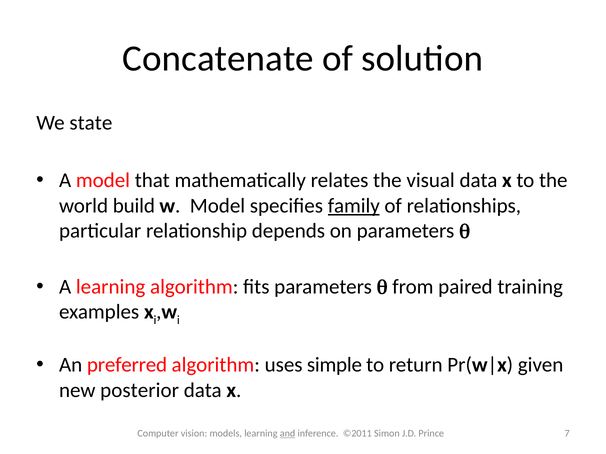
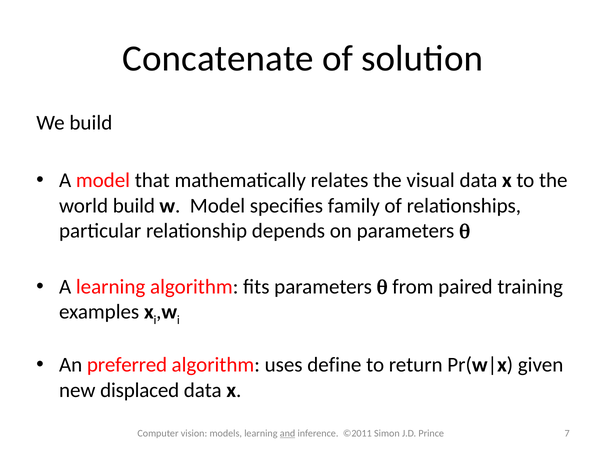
We state: state -> build (91, 123)
family underline: present -> none (354, 206)
simple: simple -> define (334, 365)
posterior: posterior -> displaced (140, 391)
